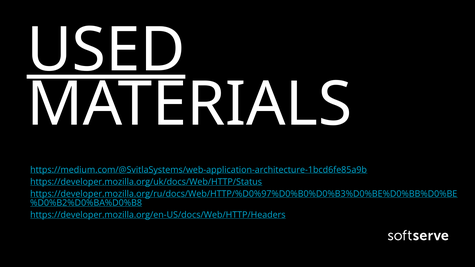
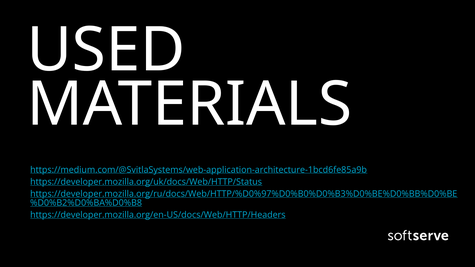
USED underline: present -> none (106, 50)
